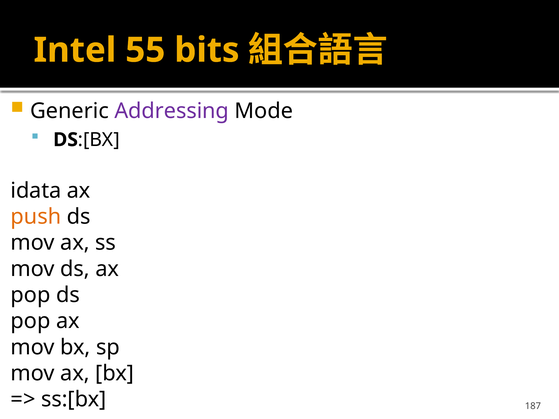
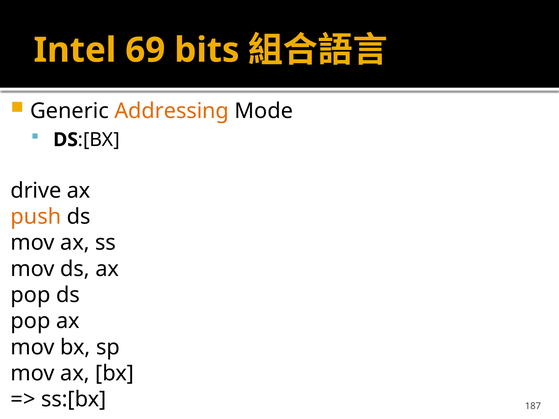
55: 55 -> 69 (145, 50)
Addressing colour: purple -> orange (172, 111)
idata: idata -> drive (36, 191)
